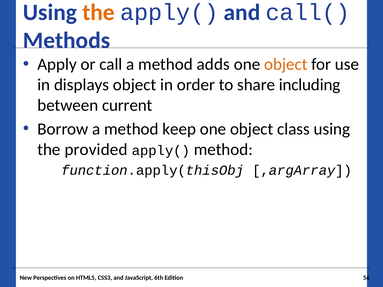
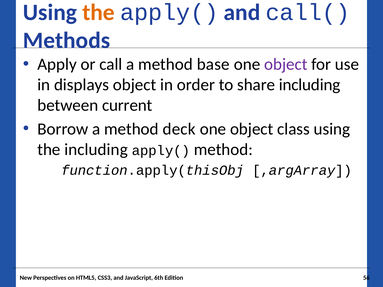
adds: adds -> base (213, 64)
object colour: orange -> purple (286, 64)
keep: keep -> deck (179, 129)
the provided: provided -> including (96, 150)
